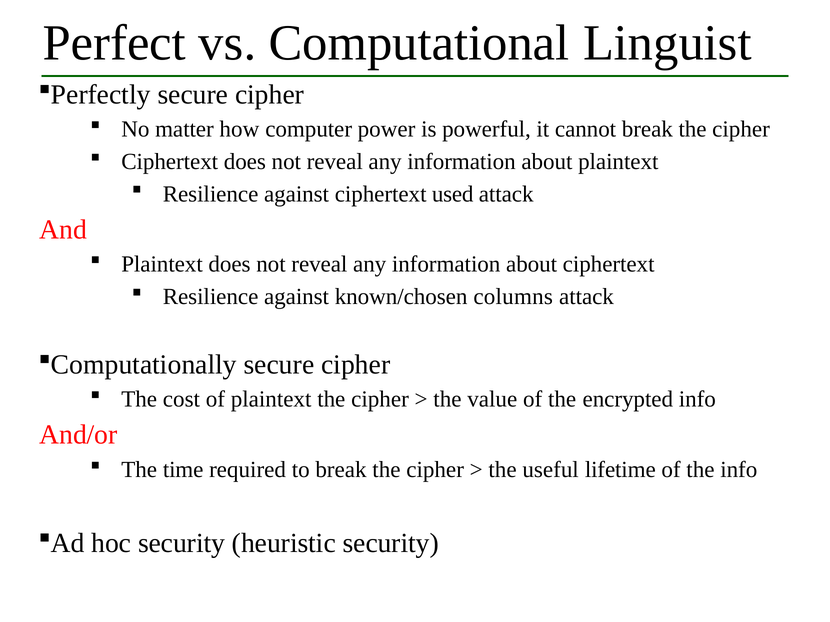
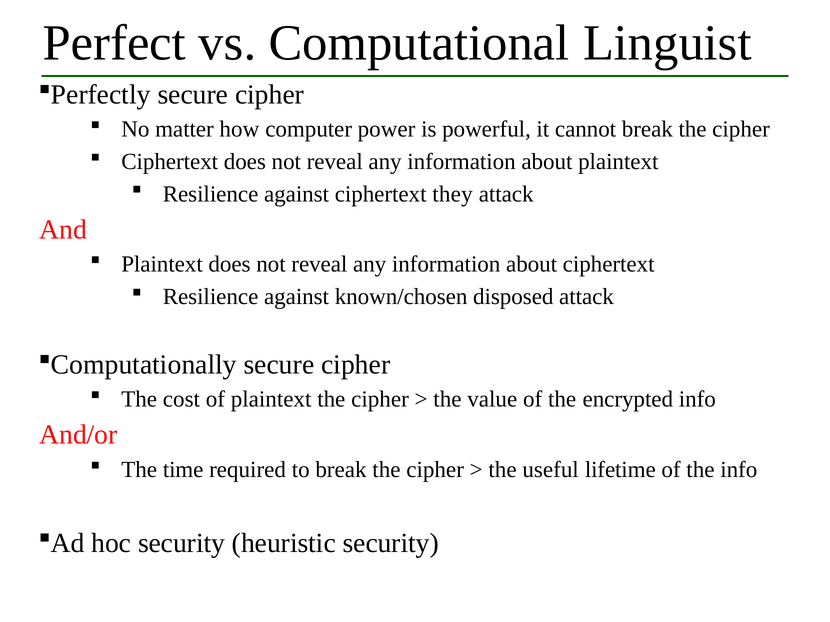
used: used -> they (452, 194)
columns: columns -> disposed (513, 297)
